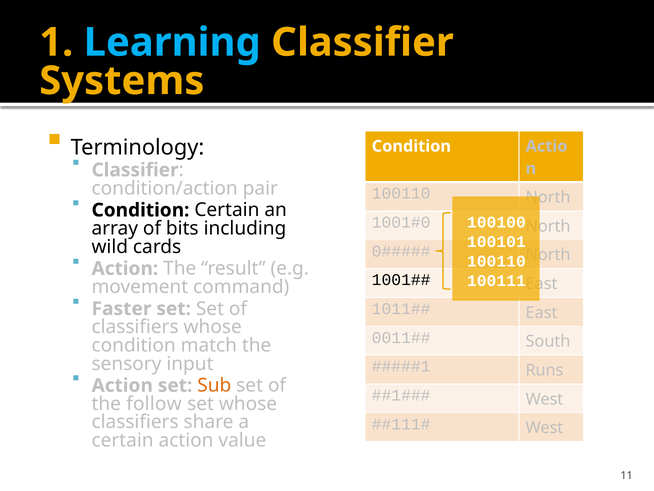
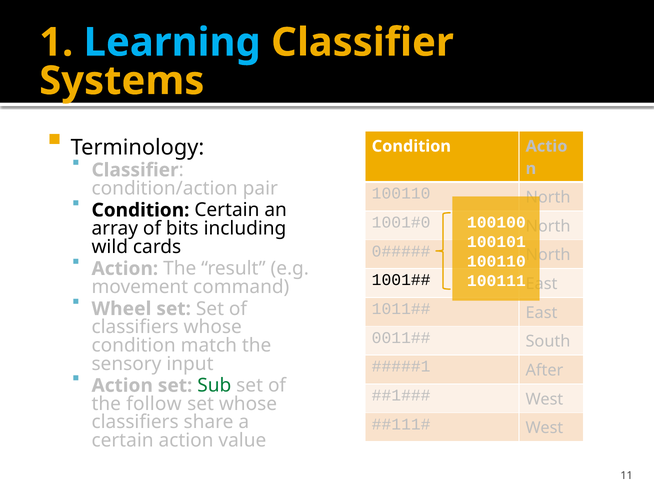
Faster: Faster -> Wheel (121, 308)
Runs: Runs -> After (544, 370)
Sub colour: orange -> green (214, 385)
